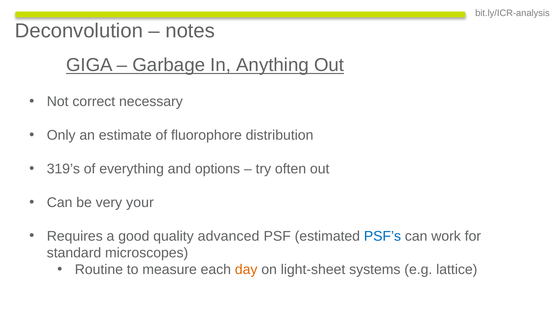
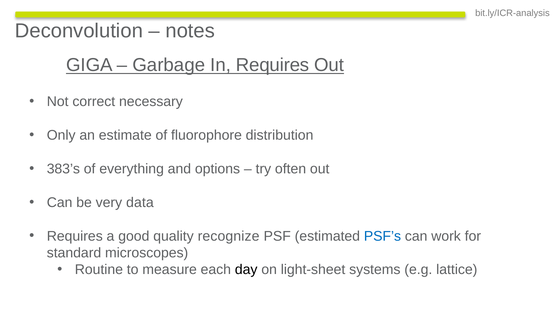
In Anything: Anything -> Requires (273, 65)
319’s: 319’s -> 383’s (63, 169)
your: your -> data (140, 202)
advanced: advanced -> recognize (229, 236)
day colour: orange -> black (246, 270)
